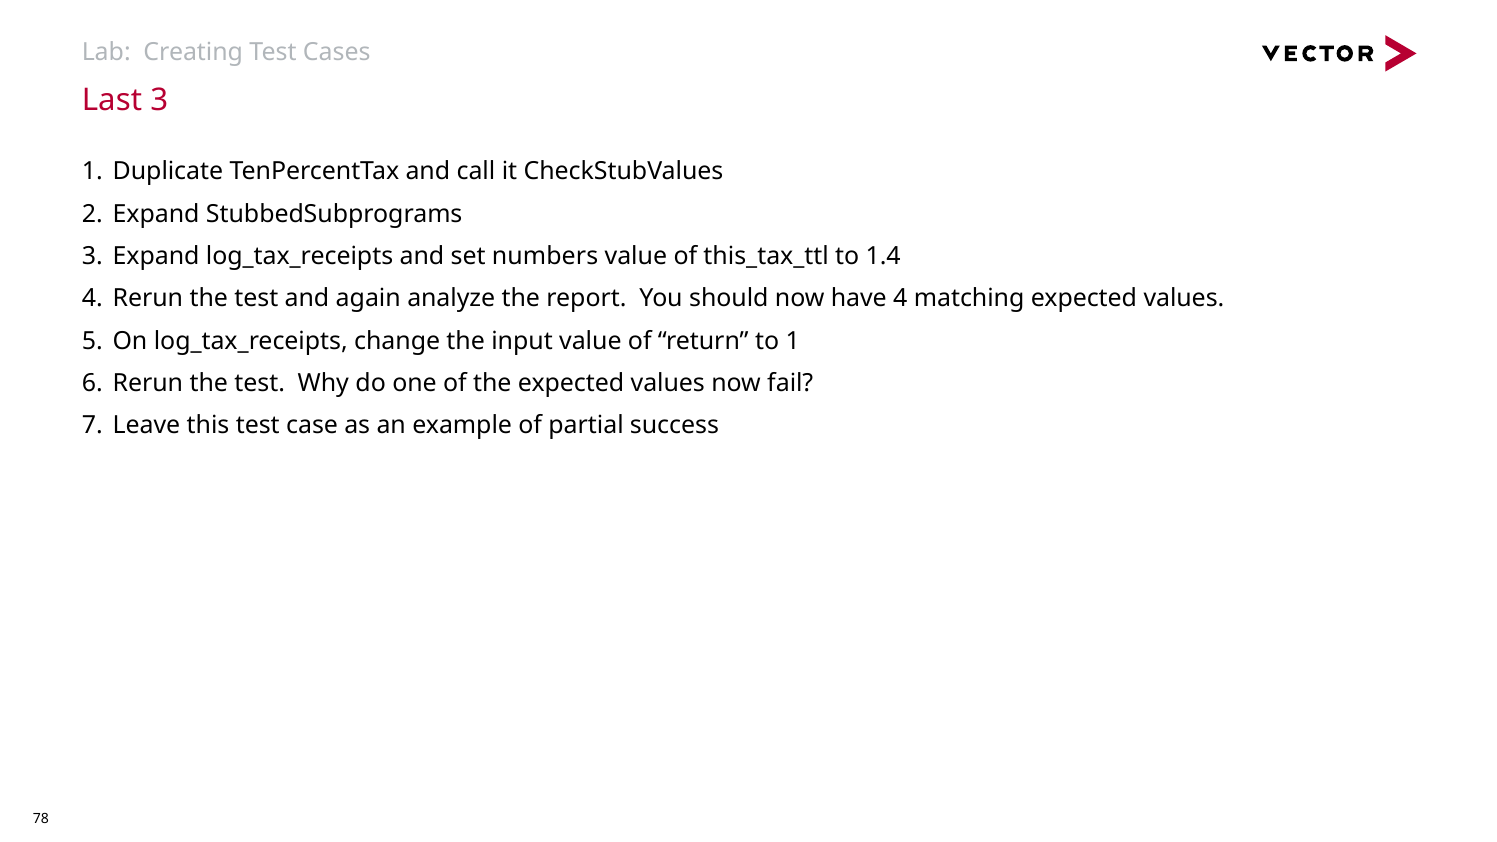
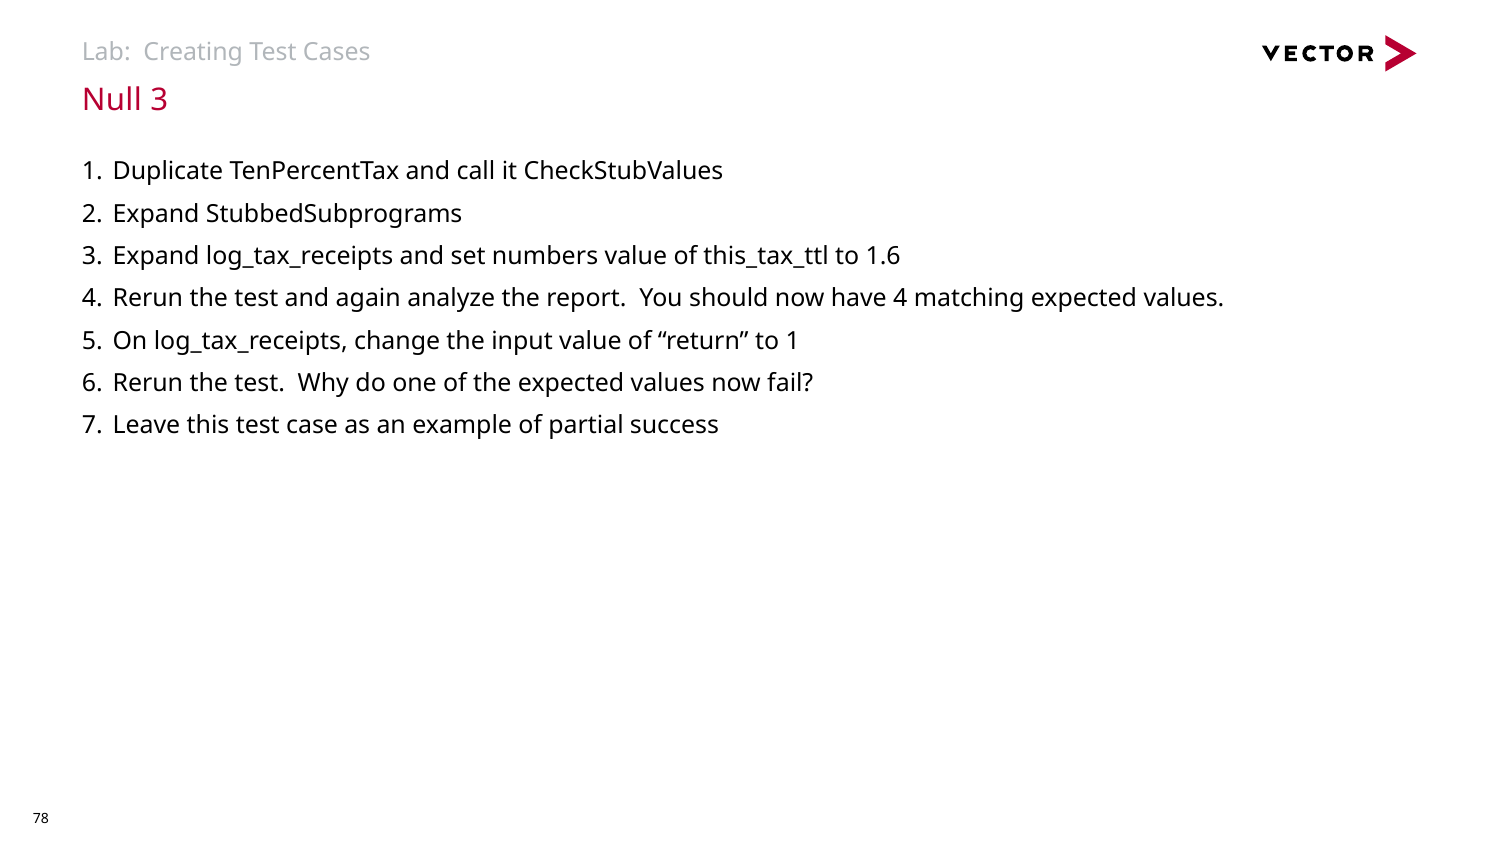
Last: Last -> Null (112, 101)
1.4: 1.4 -> 1.6 (883, 256)
